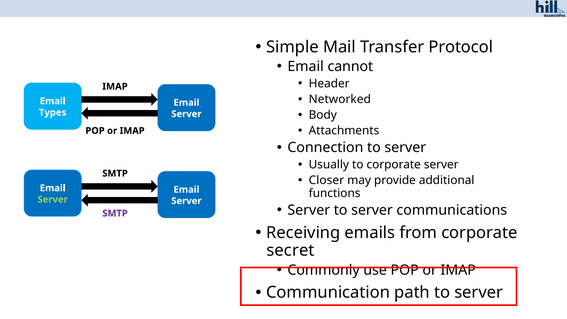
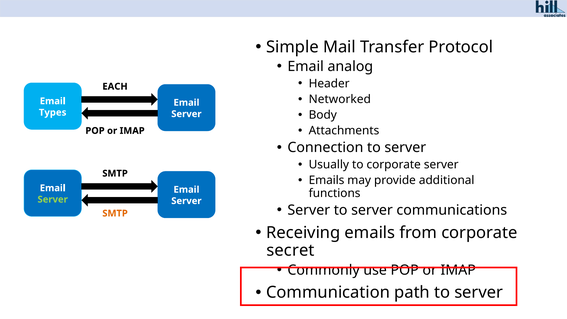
cannot: cannot -> analog (350, 66)
IMAP: IMAP -> EACH (115, 86)
Closer: Closer -> Emails (327, 180)
SMTP colour: purple -> orange (115, 213)
